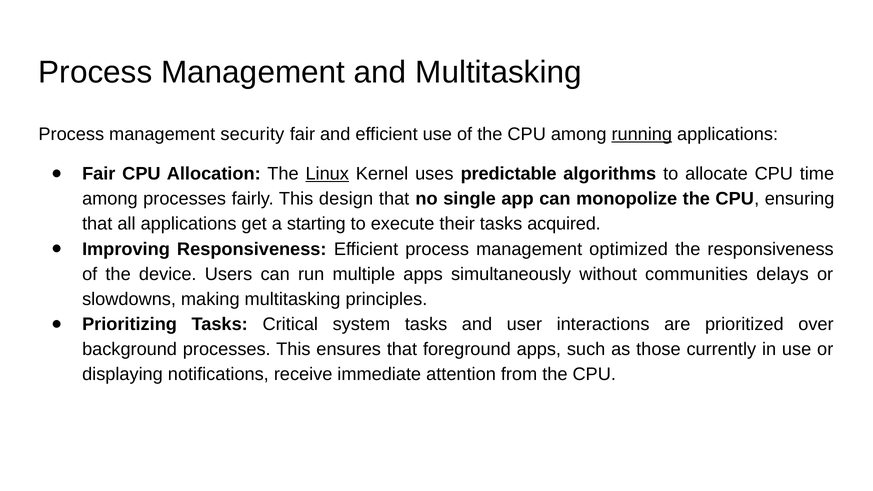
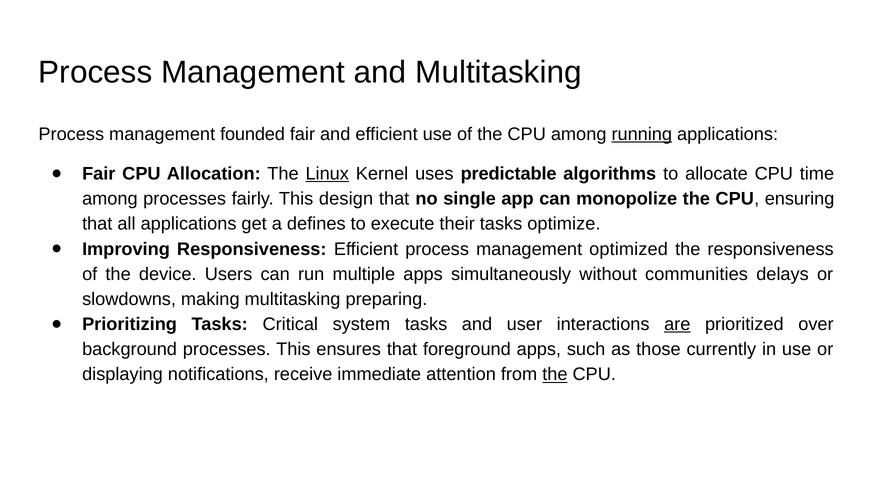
security: security -> founded (253, 134)
starting: starting -> defines (316, 224)
acquired: acquired -> optimize (564, 224)
principles: principles -> preparing (386, 299)
are underline: none -> present (677, 324)
the underline: none -> present (555, 375)
